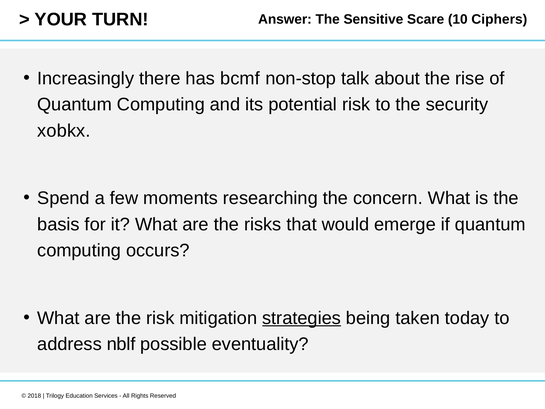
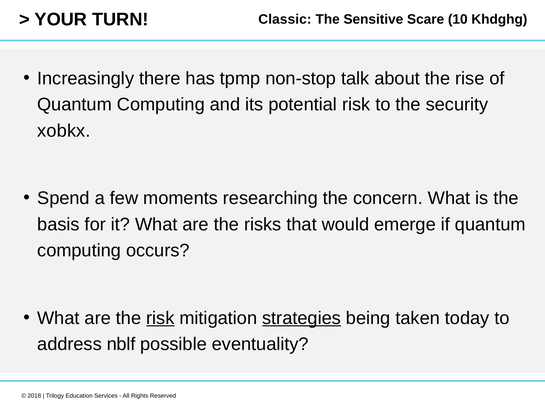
Answer: Answer -> Classic (285, 19)
Ciphers: Ciphers -> Khdghg (499, 19)
bcmf: bcmf -> tpmp (240, 78)
risk underline: none -> present (160, 318)
